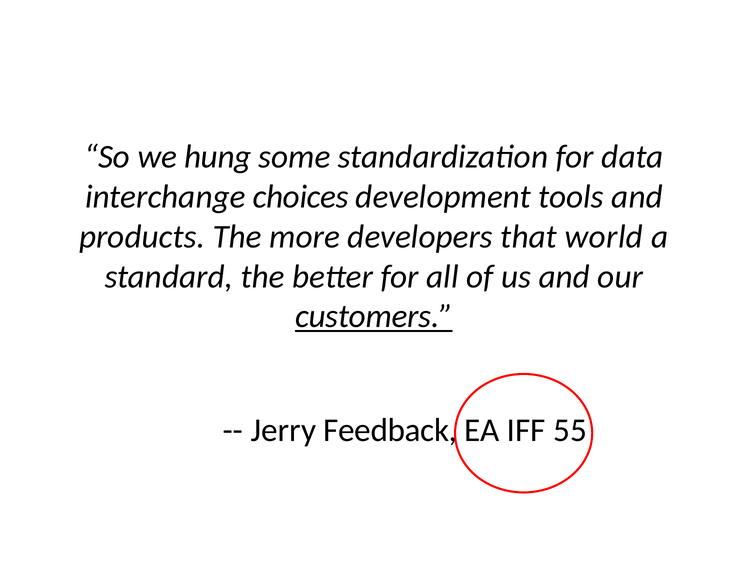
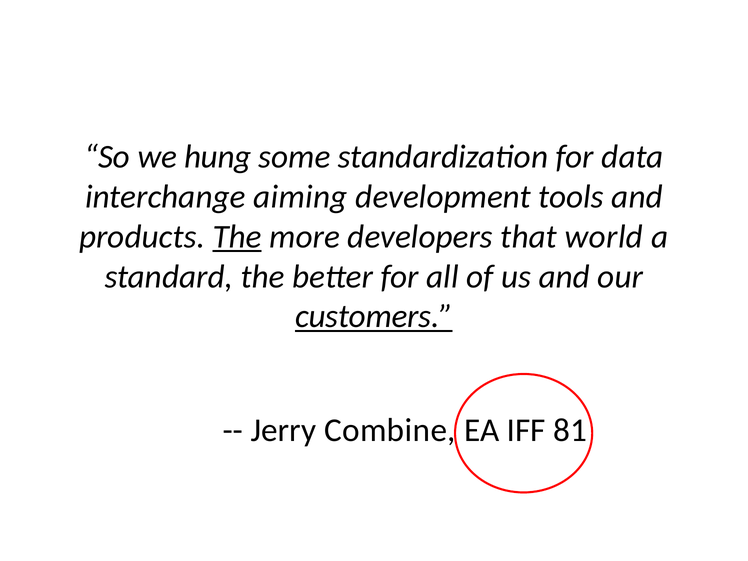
choices: choices -> aiming (300, 197)
The underline: none -> present (237, 237)
Feedback: Feedback -> Combine (390, 430)
55: 55 -> 81 (570, 430)
